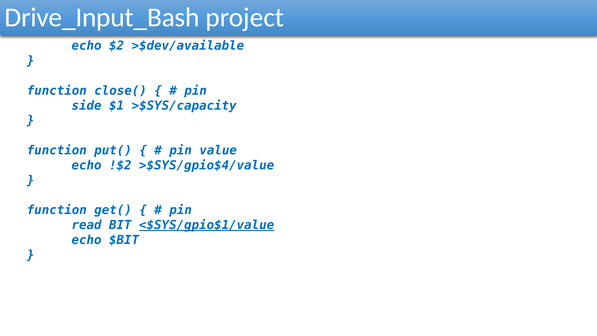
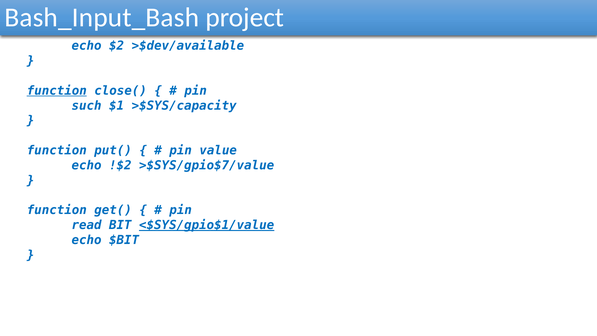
Drive_Input_Bash: Drive_Input_Bash -> Bash_Input_Bash (102, 18)
function underline: none -> present (57, 91)
side: side -> such (87, 106)
>$SYS/gpio$4/value: >$SYS/gpio$4/value -> >$SYS/gpio$7/value (207, 165)
